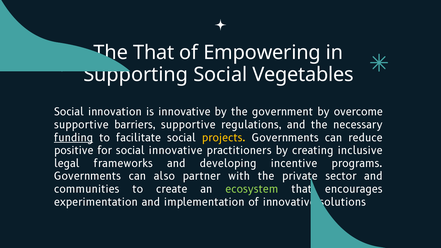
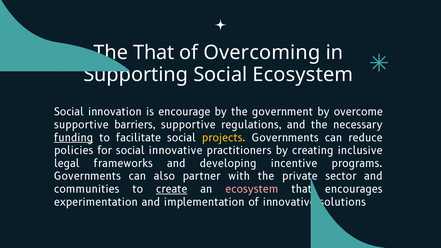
Empowering: Empowering -> Overcoming (262, 53)
Social Vegetables: Vegetables -> Ecosystem (303, 75)
is innovative: innovative -> encourage (184, 112)
positive: positive -> policies (74, 151)
create underline: none -> present (172, 189)
ecosystem colour: light green -> pink (252, 189)
